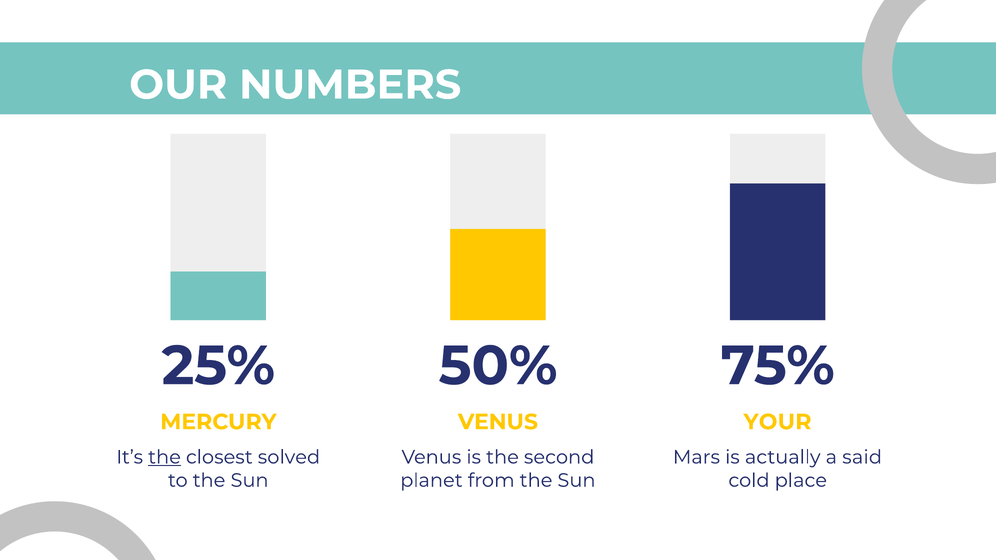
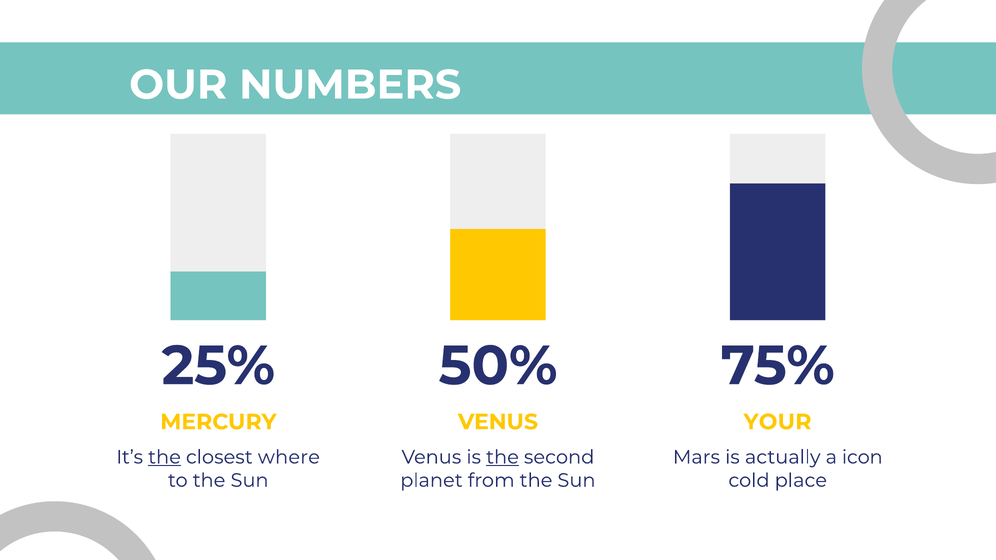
solved: solved -> where (289, 457)
the underline: none -> present (503, 457)
said: said -> icon (862, 457)
